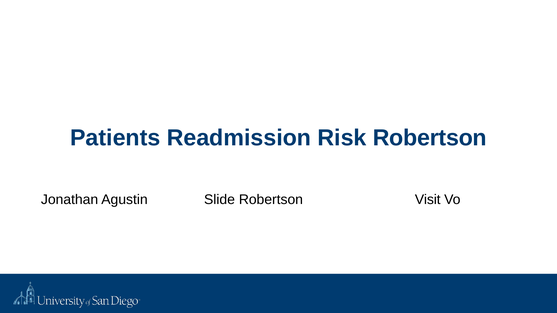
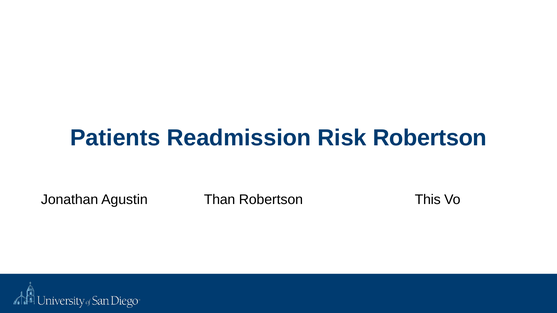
Slide: Slide -> Than (220, 200)
Visit: Visit -> This (428, 200)
